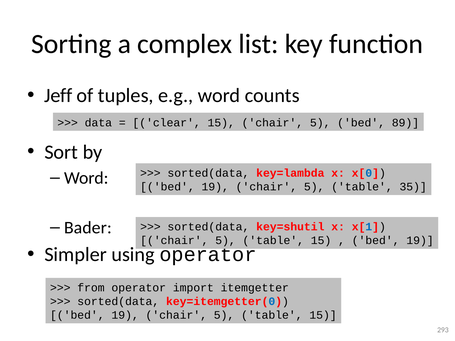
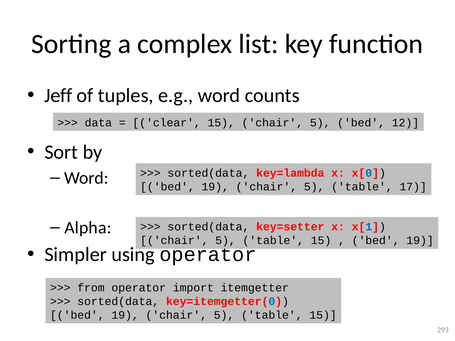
89: 89 -> 12 (405, 123)
35: 35 -> 17 (413, 187)
Bader: Bader -> Alpha (88, 228)
key=shutil: key=shutil -> key=setter (290, 227)
